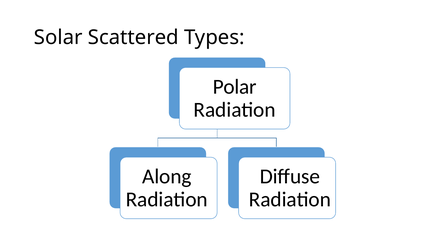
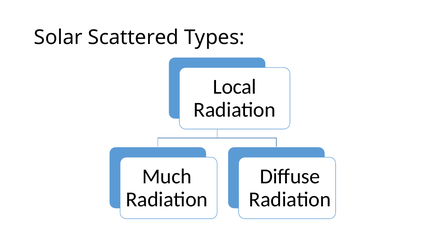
Polar: Polar -> Local (235, 87)
Along: Along -> Much (167, 177)
